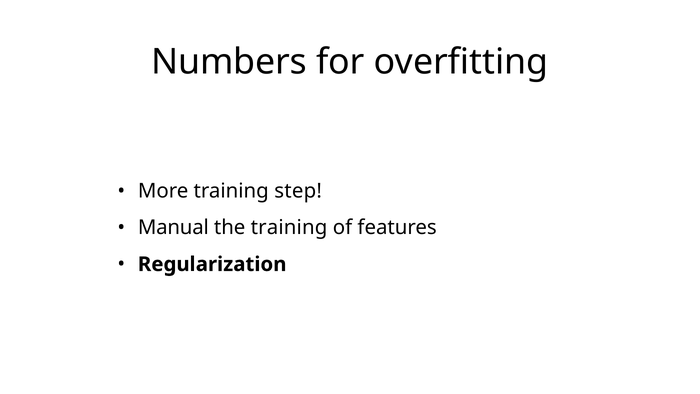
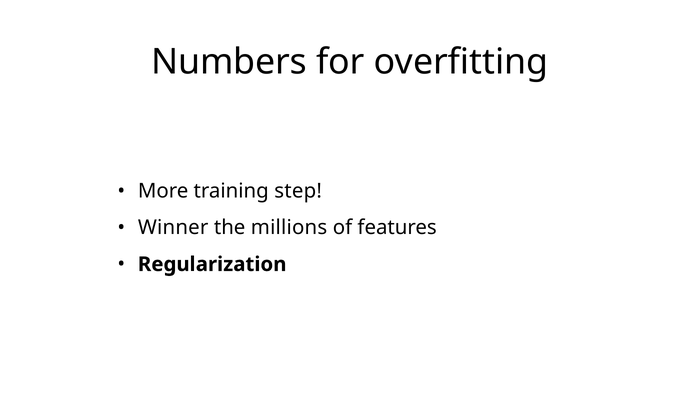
Manual: Manual -> Winner (173, 228)
the training: training -> millions (289, 228)
